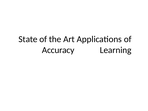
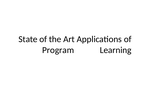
Accuracy: Accuracy -> Program (58, 50)
